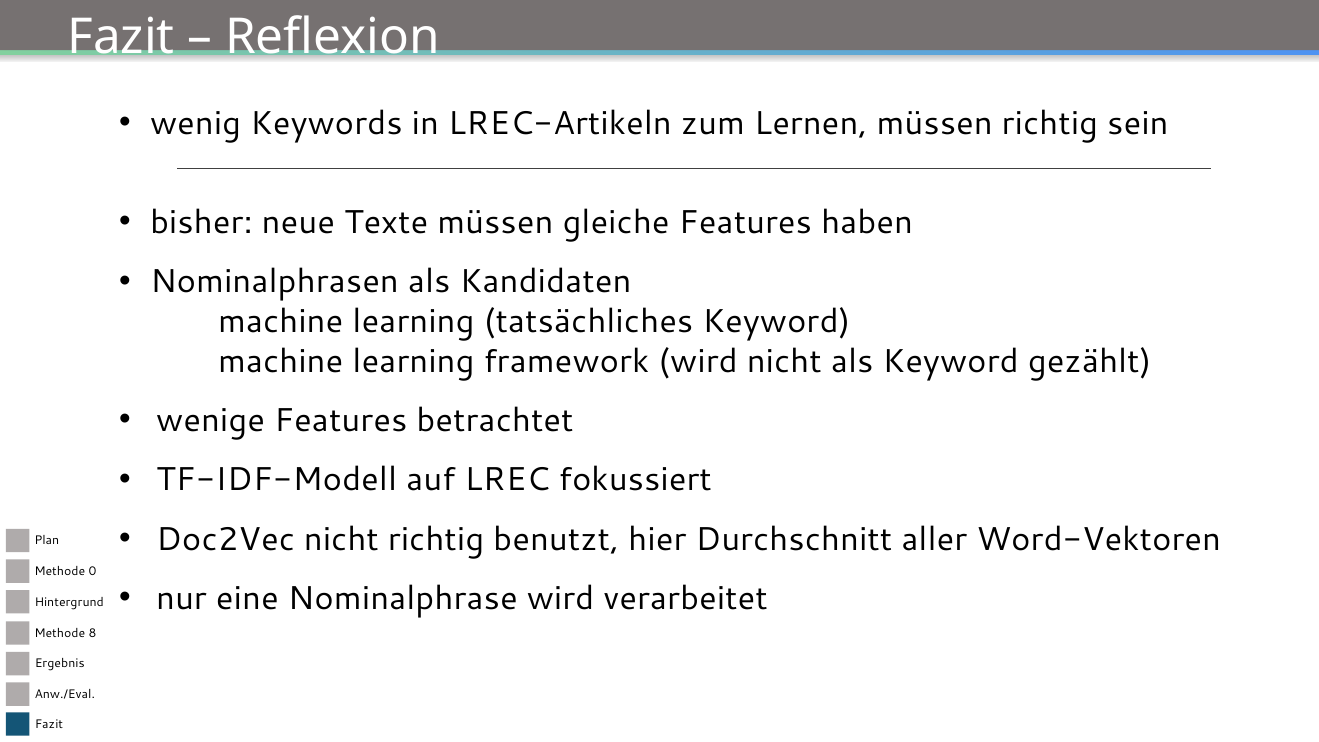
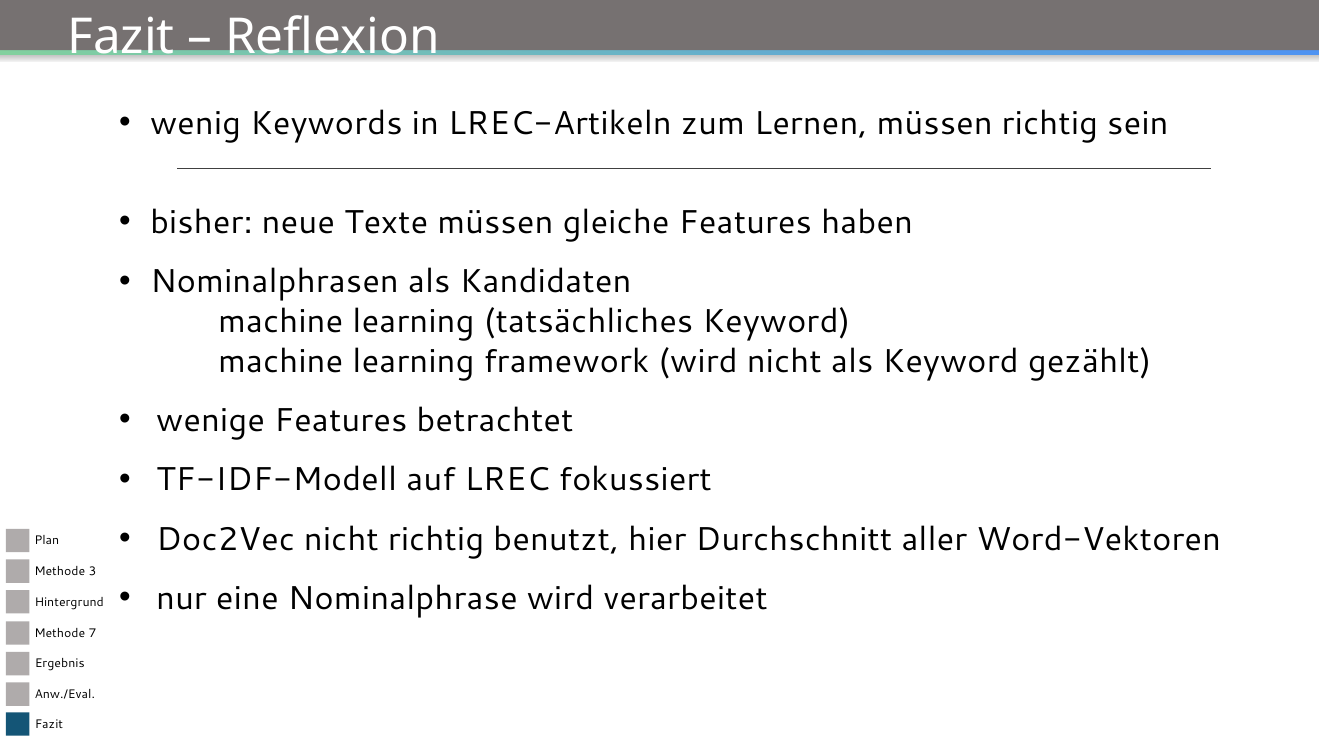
0: 0 -> 3 (93, 571)
8: 8 -> 7 (93, 633)
